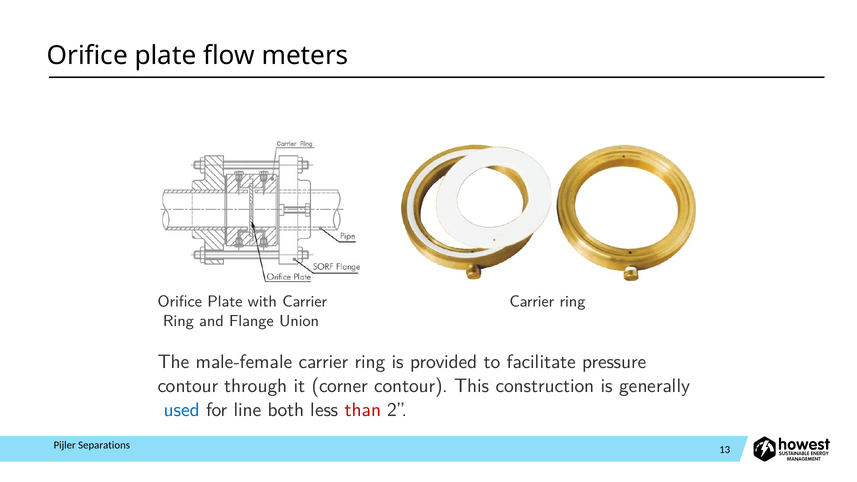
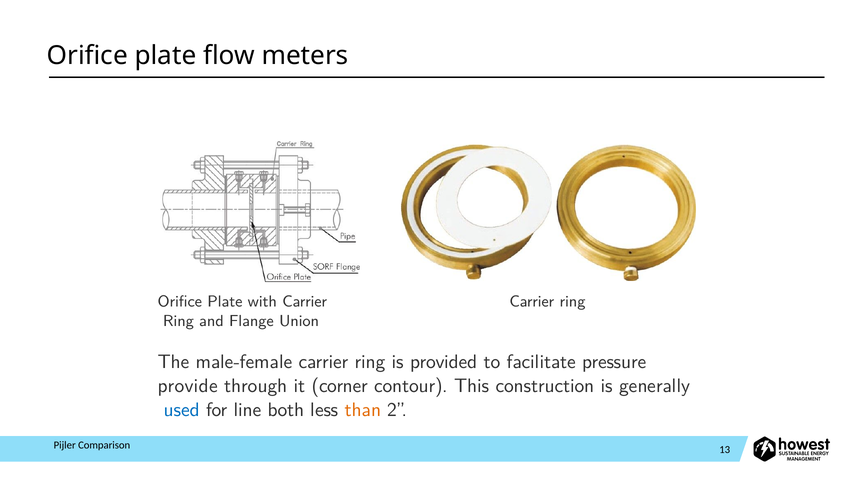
contour: contour -> provide (188, 386)
than colour: red -> orange (363, 410)
Separations: Separations -> Comparison (104, 445)
